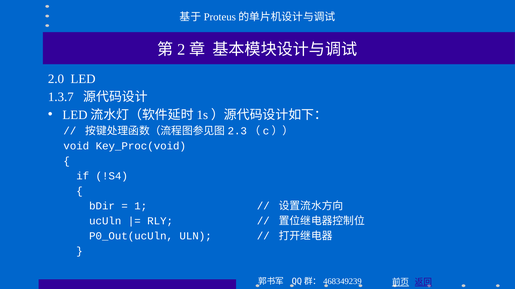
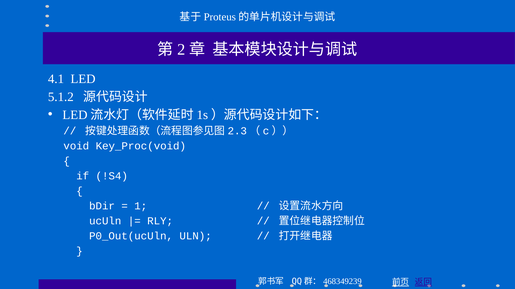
2.0: 2.0 -> 4.1 (56, 79)
1.3.7: 1.3.7 -> 5.1.2 (61, 97)
